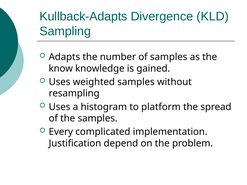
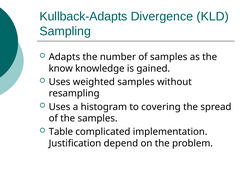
platform: platform -> covering (161, 107)
Every: Every -> Table (61, 132)
